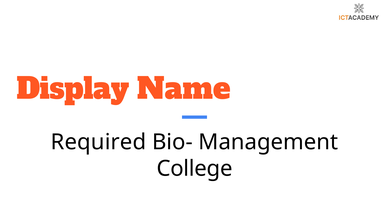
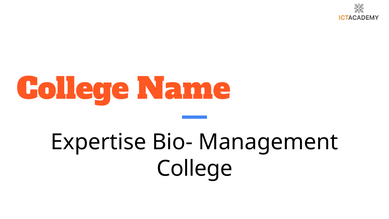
Display: Display -> College (73, 89)
Required: Required -> Expertise (98, 142)
